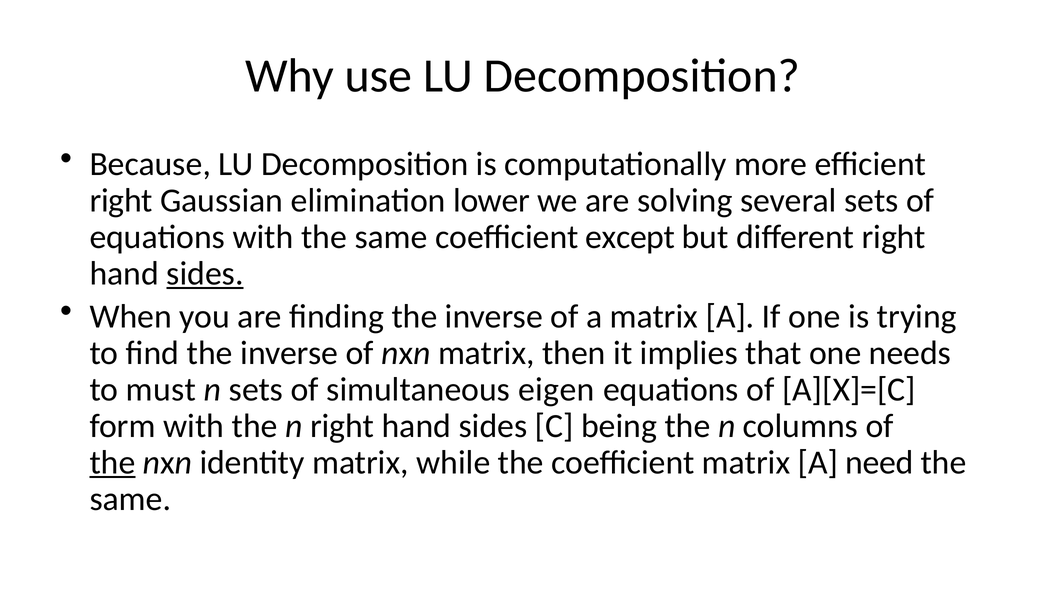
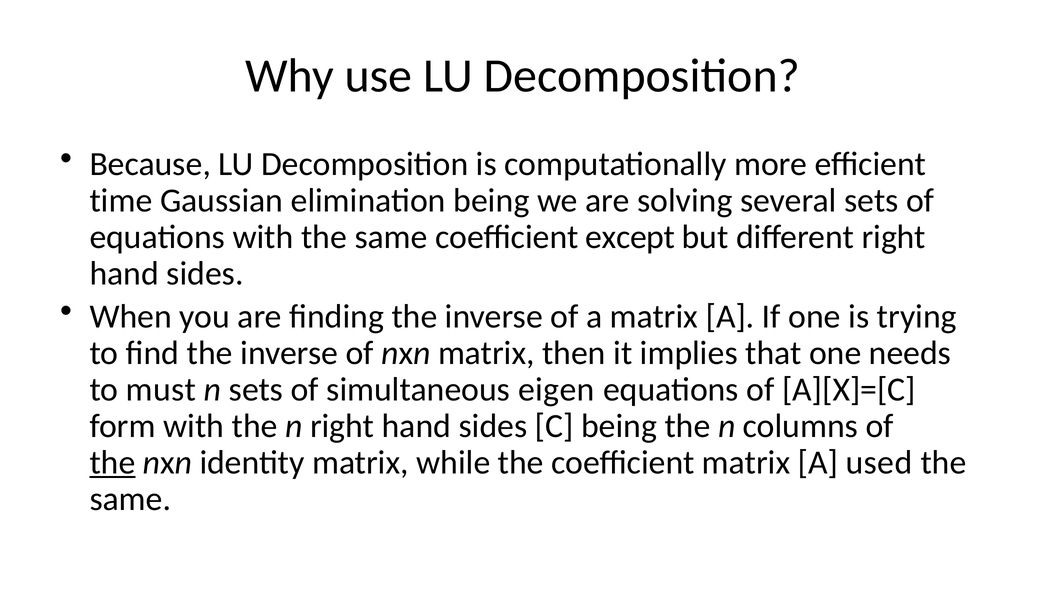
right: right -> time (121, 200)
elimination lower: lower -> being (491, 200)
sides underline: present -> none (205, 273)
need: need -> used (879, 462)
